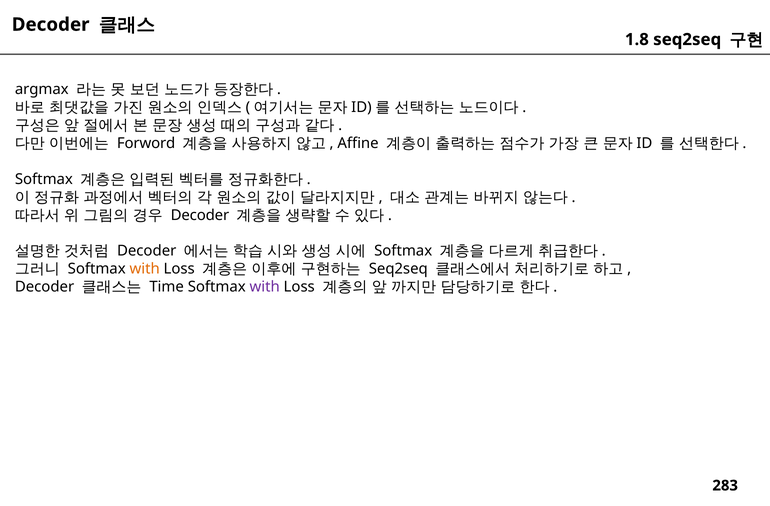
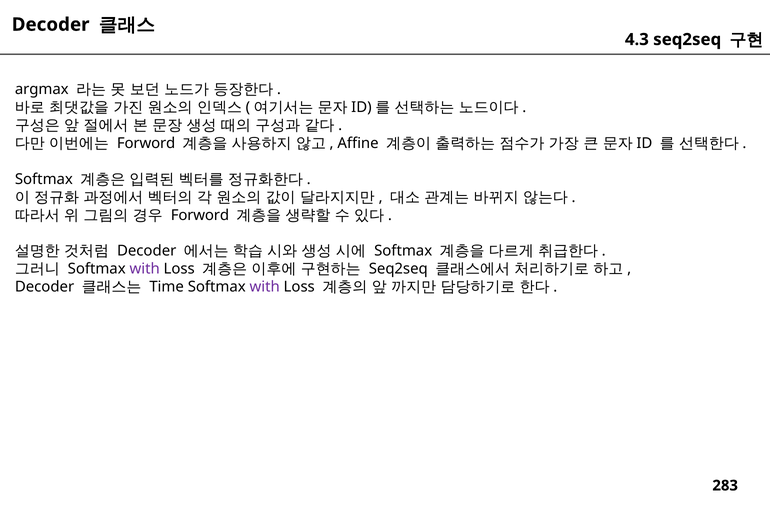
1.8: 1.8 -> 4.3 (637, 39)
Decoder: Decoder -> Forword (200, 215)
with colour: orange -> purple (145, 269)
